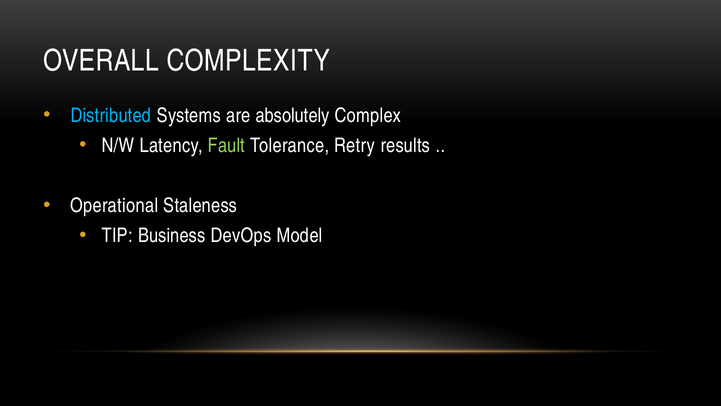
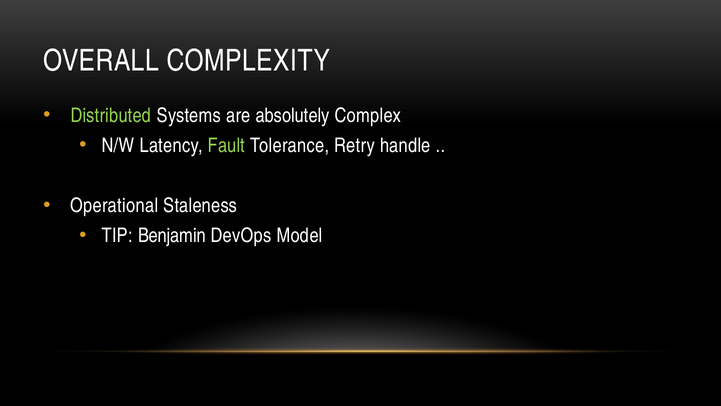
Distributed colour: light blue -> light green (111, 115)
results: results -> handle (405, 145)
Business: Business -> Benjamin (172, 236)
